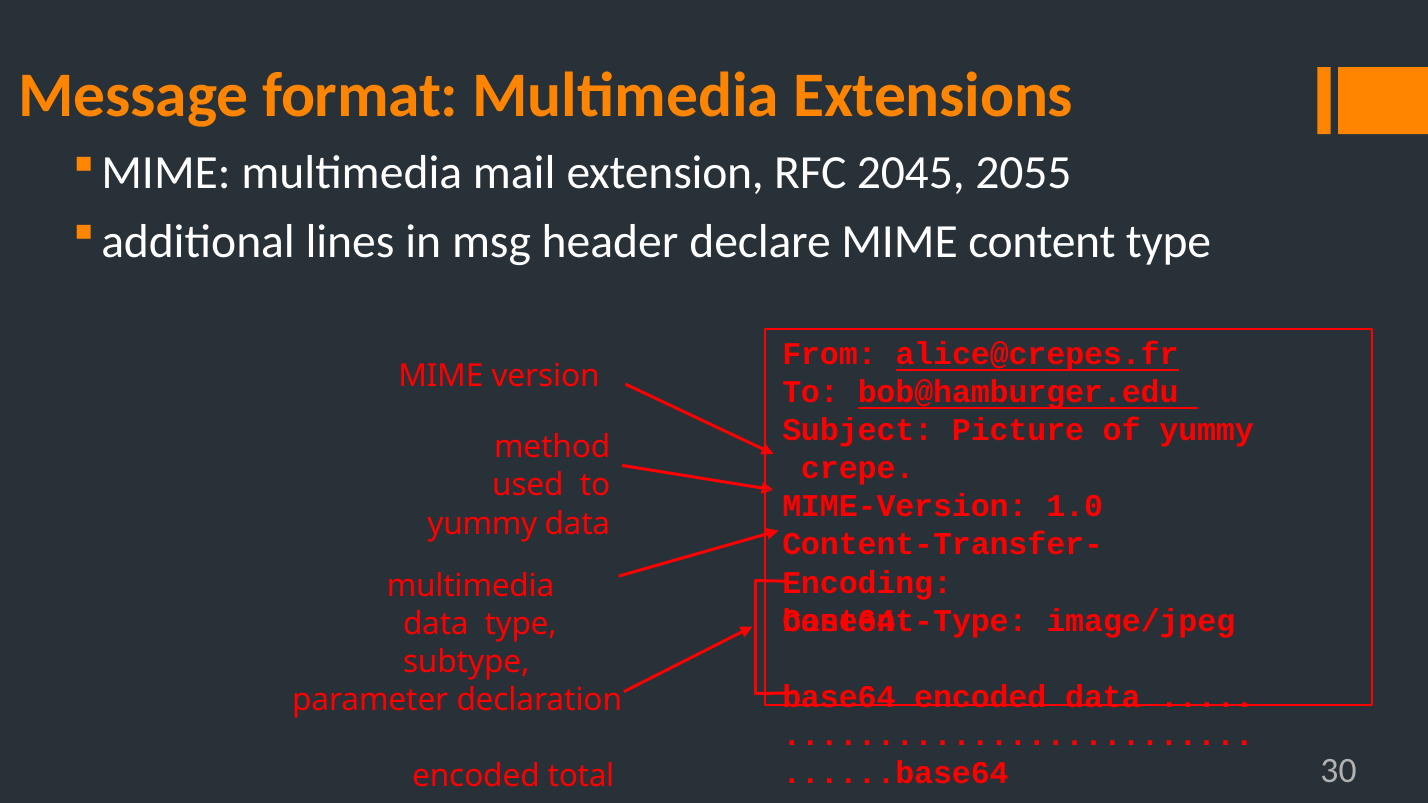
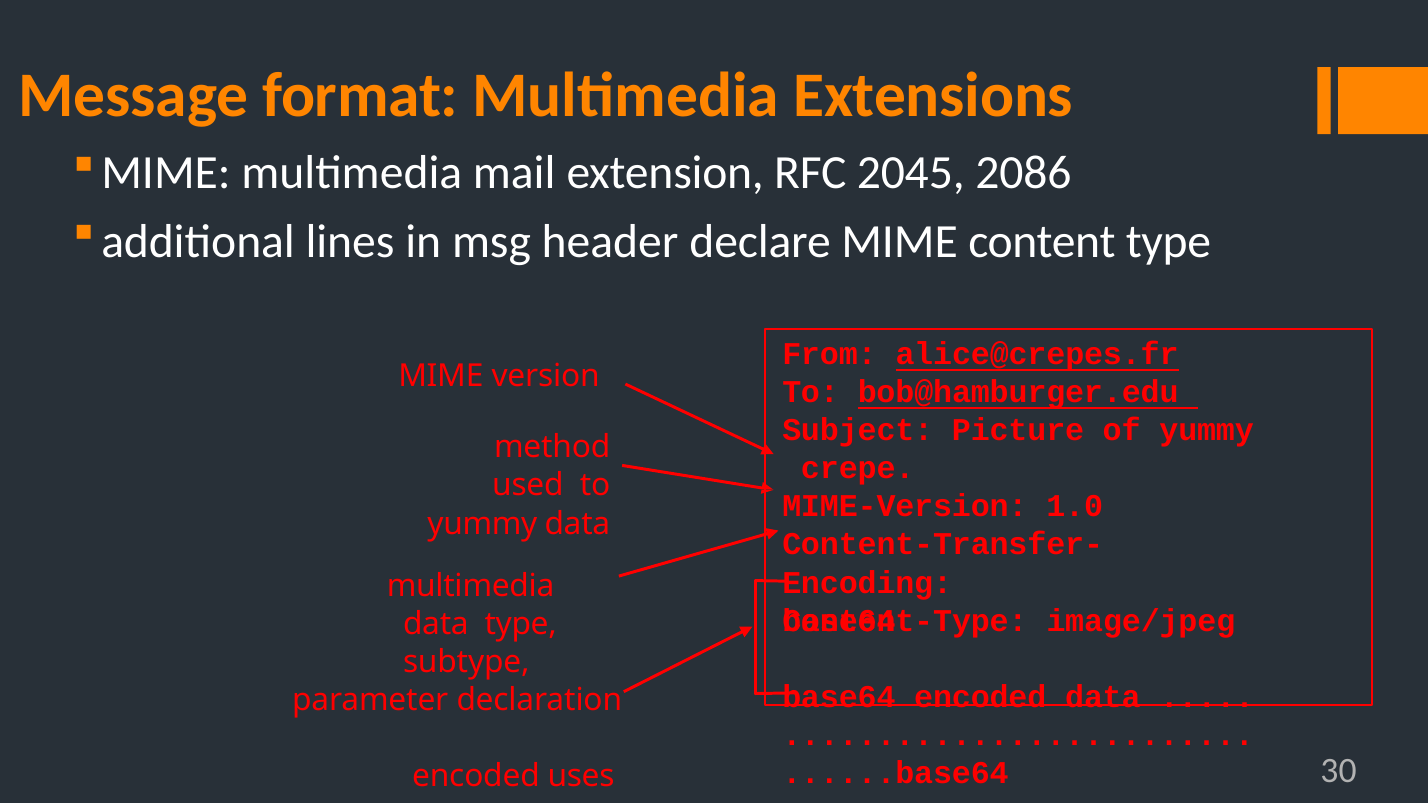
2055: 2055 -> 2086 (1024, 173)
total: total -> uses (581, 776)
